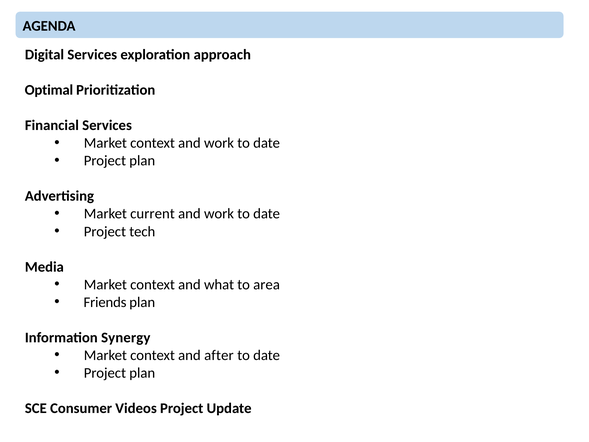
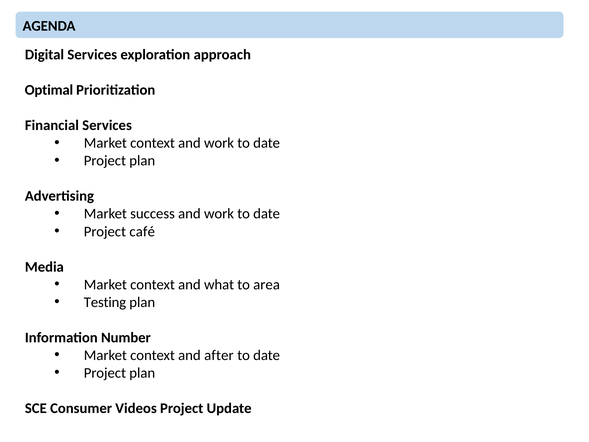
current: current -> success (153, 214)
tech: tech -> café (142, 231)
Friends: Friends -> Testing (105, 302)
Synergy: Synergy -> Number (126, 337)
